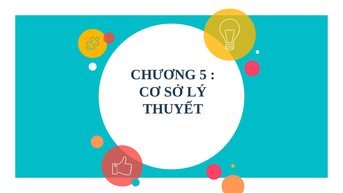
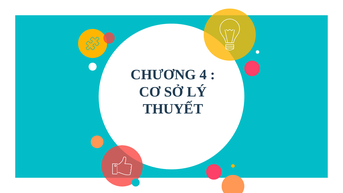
5: 5 -> 4 (203, 75)
